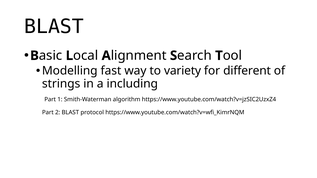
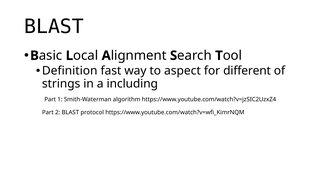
Modelling: Modelling -> Definition (70, 71)
variety: variety -> aspect (182, 71)
